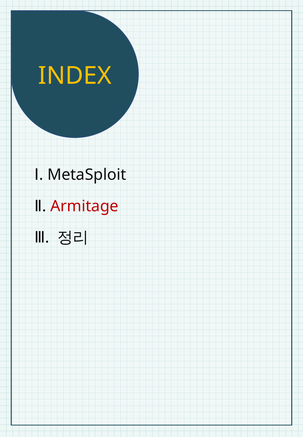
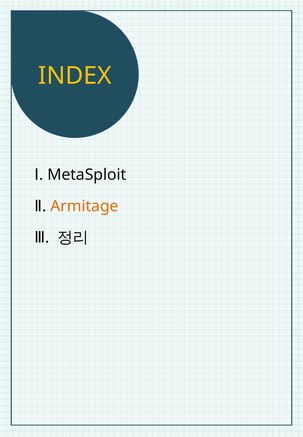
Armitage colour: red -> orange (84, 206)
